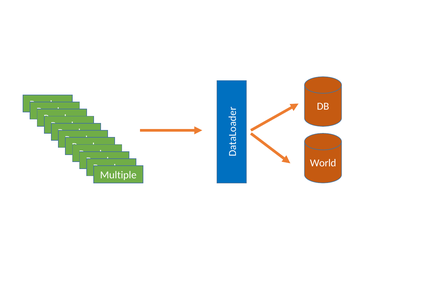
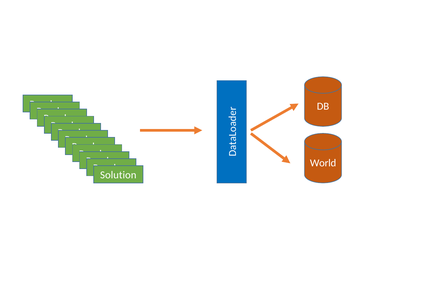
Multiple: Multiple -> Solution (118, 175)
